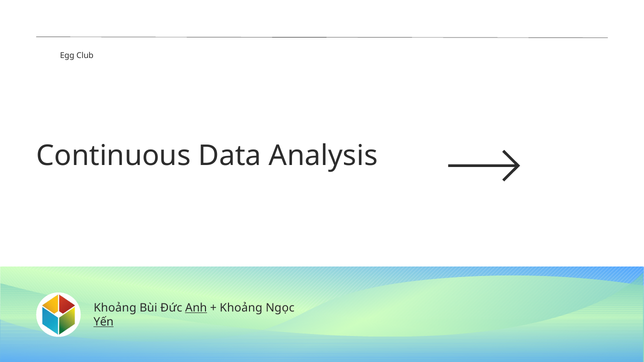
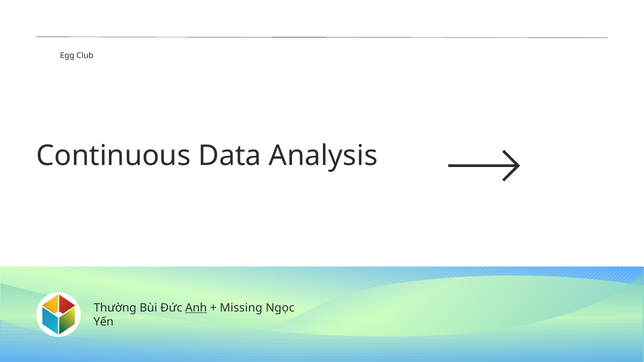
Khoảng: Khoảng -> Thường (115, 308)
Khoảng: Khoảng -> Missing (241, 308)
Yến underline: present -> none (104, 322)
